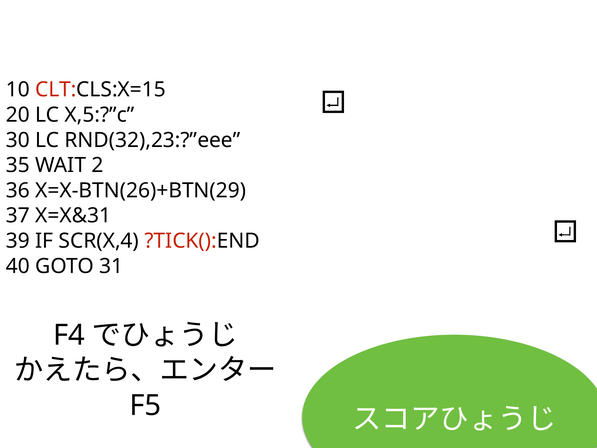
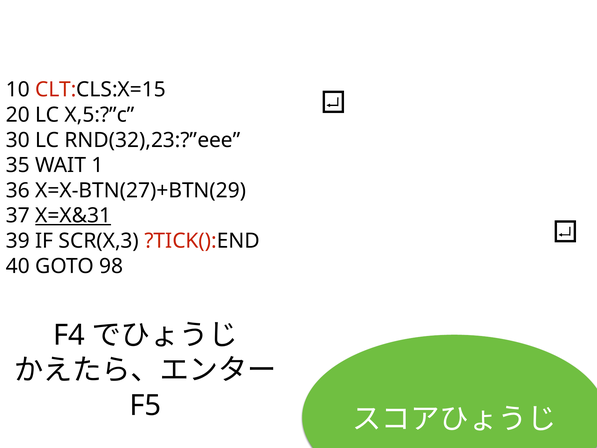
2: 2 -> 1 (98, 165)
X=X-BTN(26)+BTN(29: X=X-BTN(26)+BTN(29 -> X=X-BTN(27)+BTN(29 (141, 190)
X=X&31 underline: none -> present (73, 216)
SCR(X,4: SCR(X,4 -> SCR(X,3 (99, 241)
31: 31 -> 98 (111, 266)
